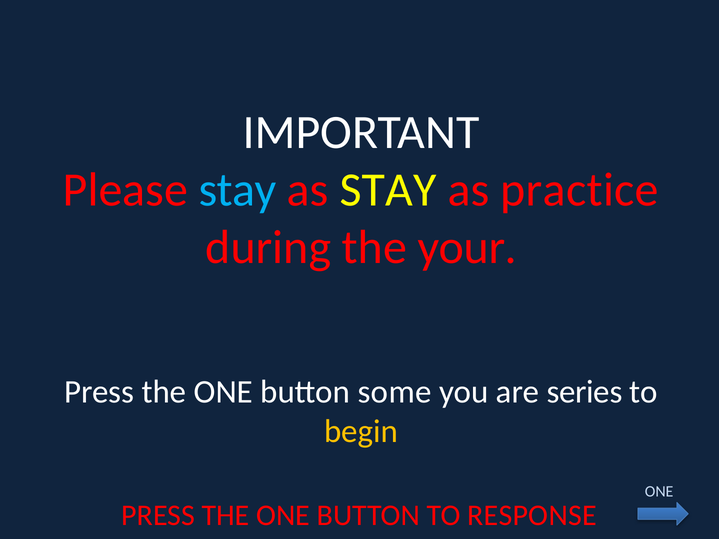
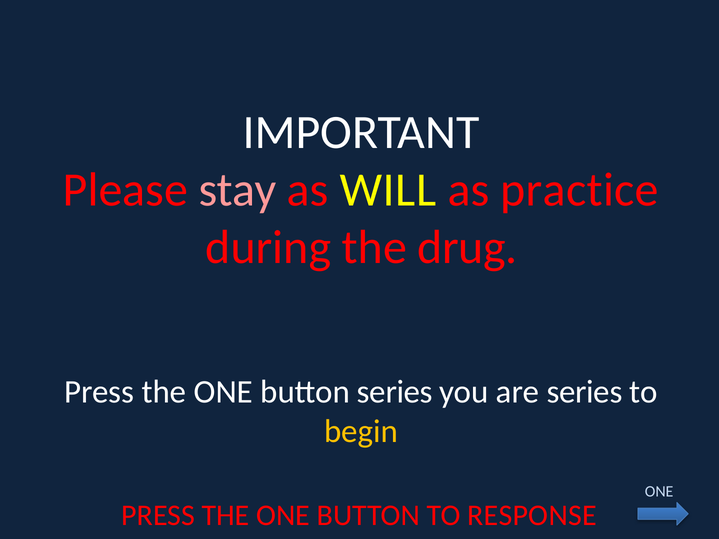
stay colour: light blue -> pink (238, 190)
as STAY: STAY -> WILL (388, 190)
your: your -> drug (467, 247)
button some: some -> series (395, 392)
